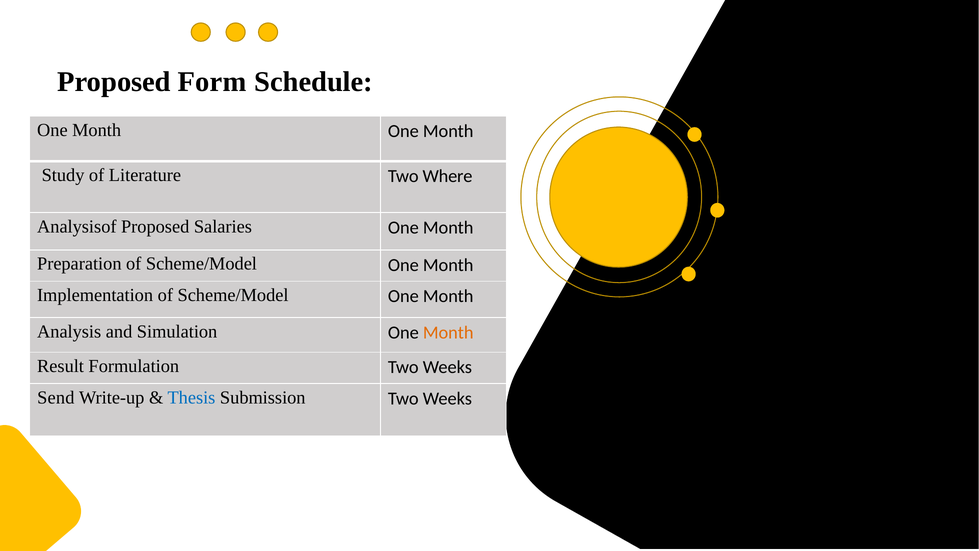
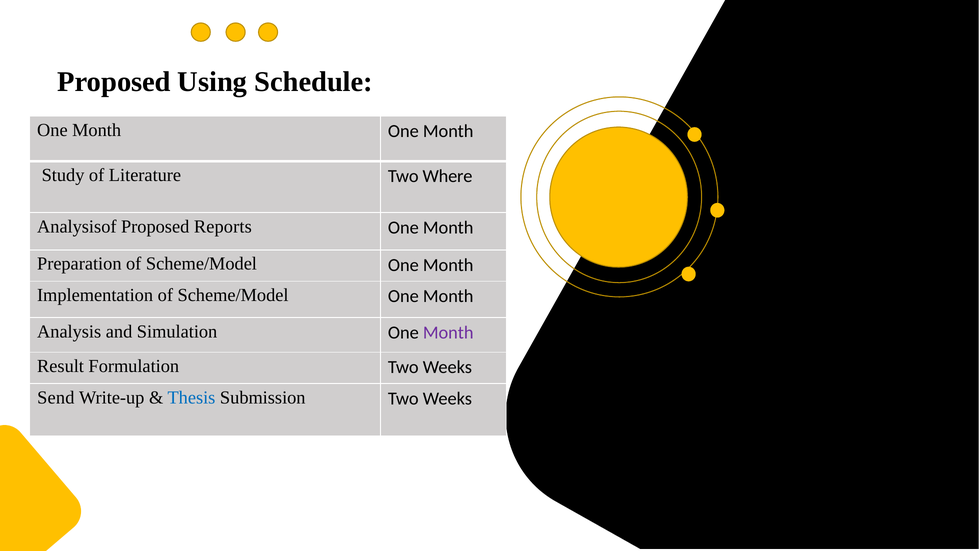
Form: Form -> Using (212, 82)
Salaries: Salaries -> Reports (223, 226)
Month colour: orange -> purple (448, 332)
